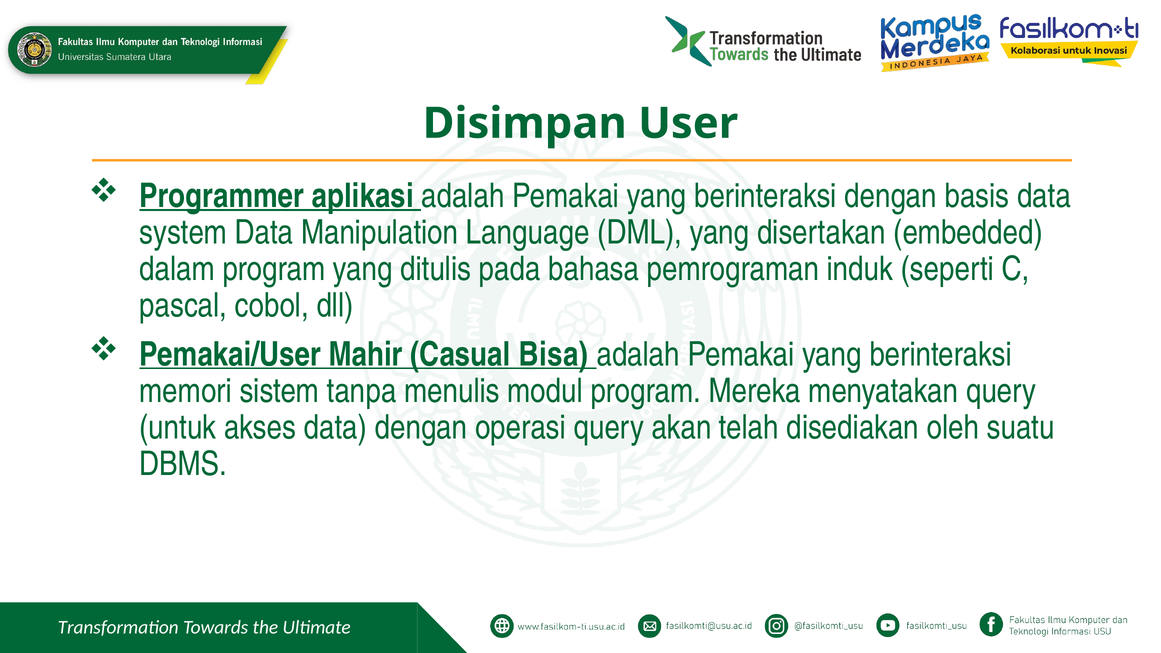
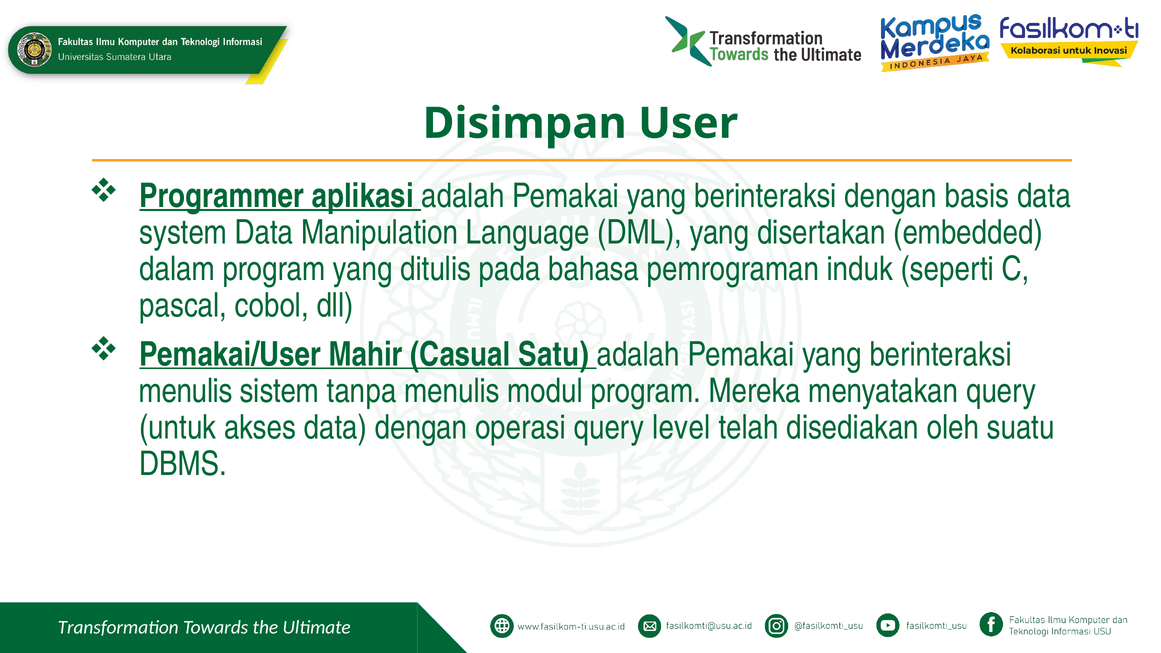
Bisa: Bisa -> Satu (553, 354)
memori: memori -> menulis (186, 391)
akan: akan -> level (681, 427)
